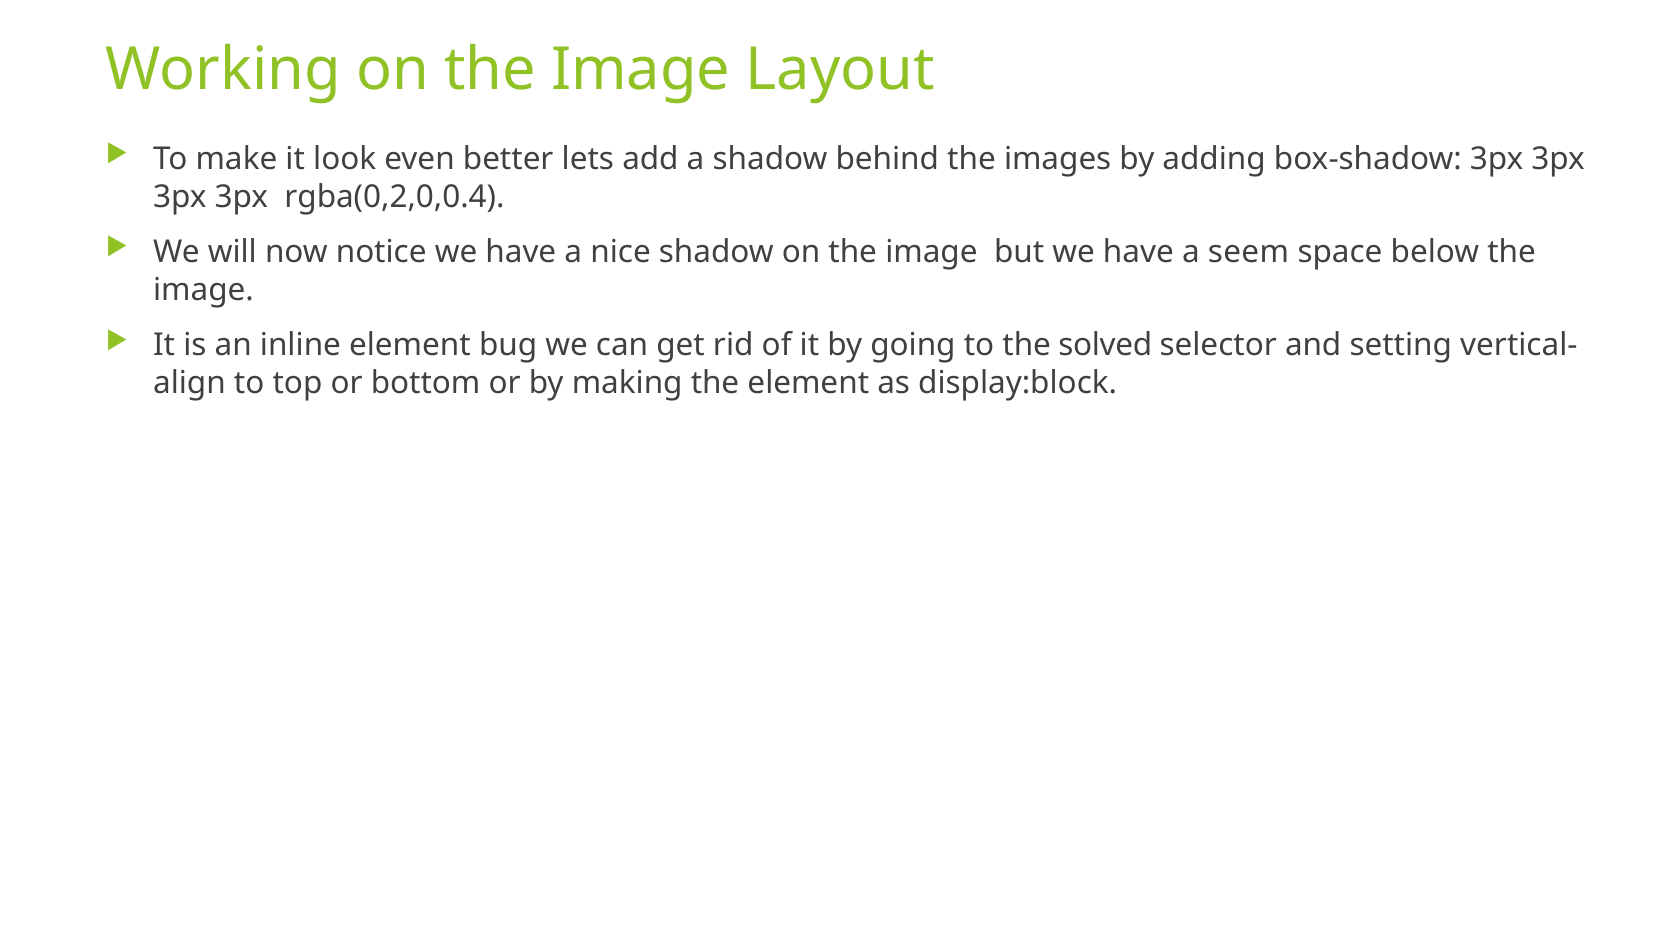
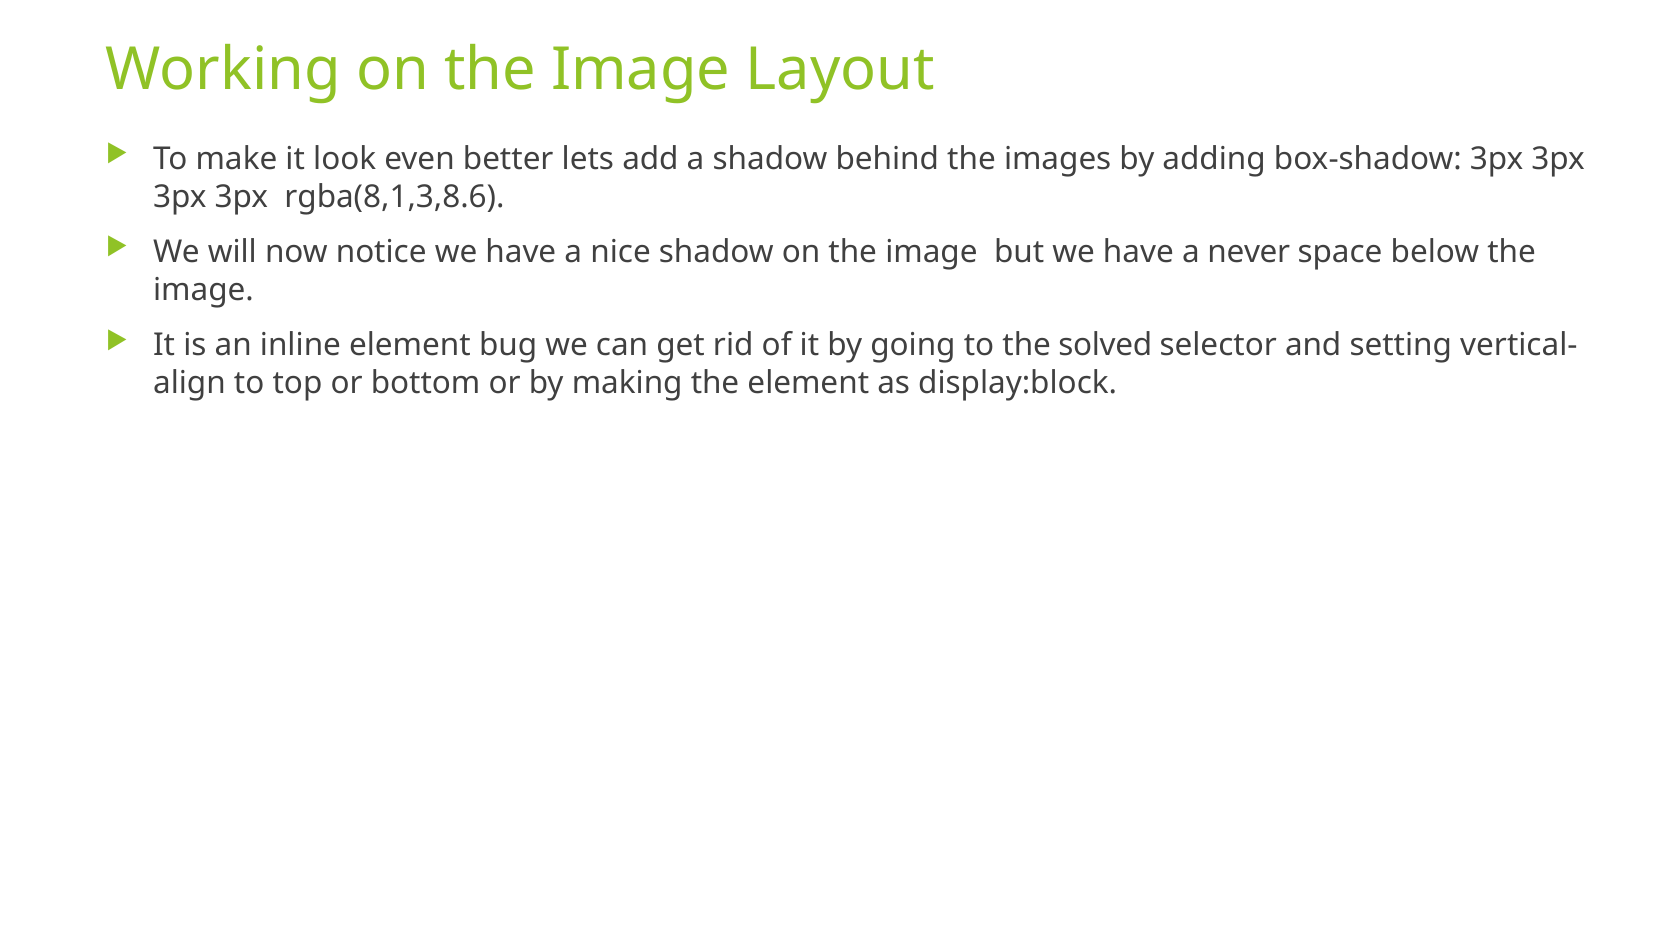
rgba(0,2,0,0.4: rgba(0,2,0,0.4 -> rgba(8,1,3,8.6 (395, 197)
seem: seem -> never (1249, 252)
